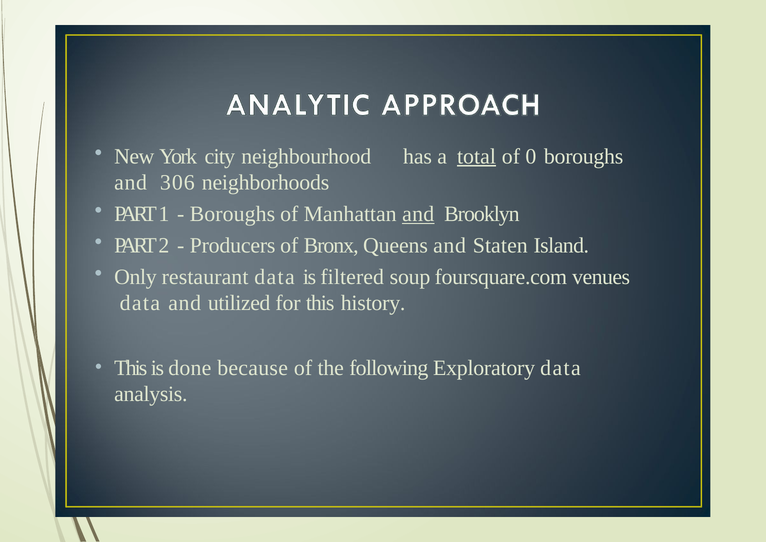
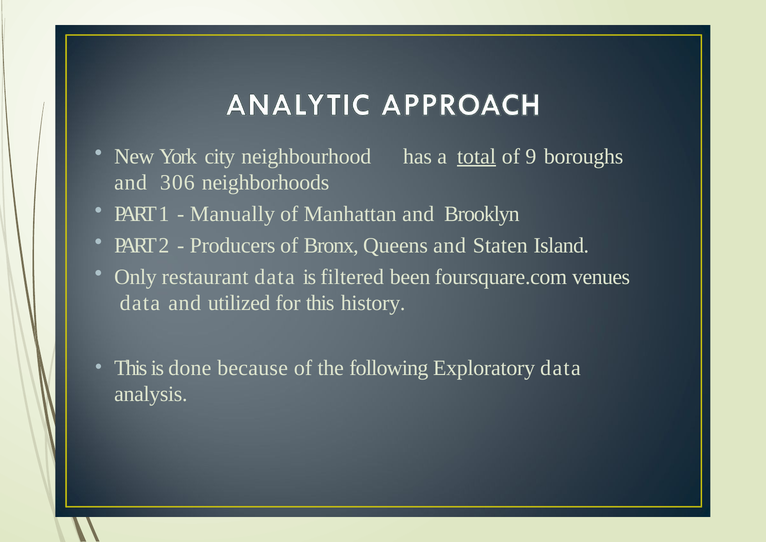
0: 0 -> 9 (531, 156)
Boroughs: Boroughs -> Manually (232, 214)
and underline: present -> none (418, 214)
soup: soup -> been (410, 277)
